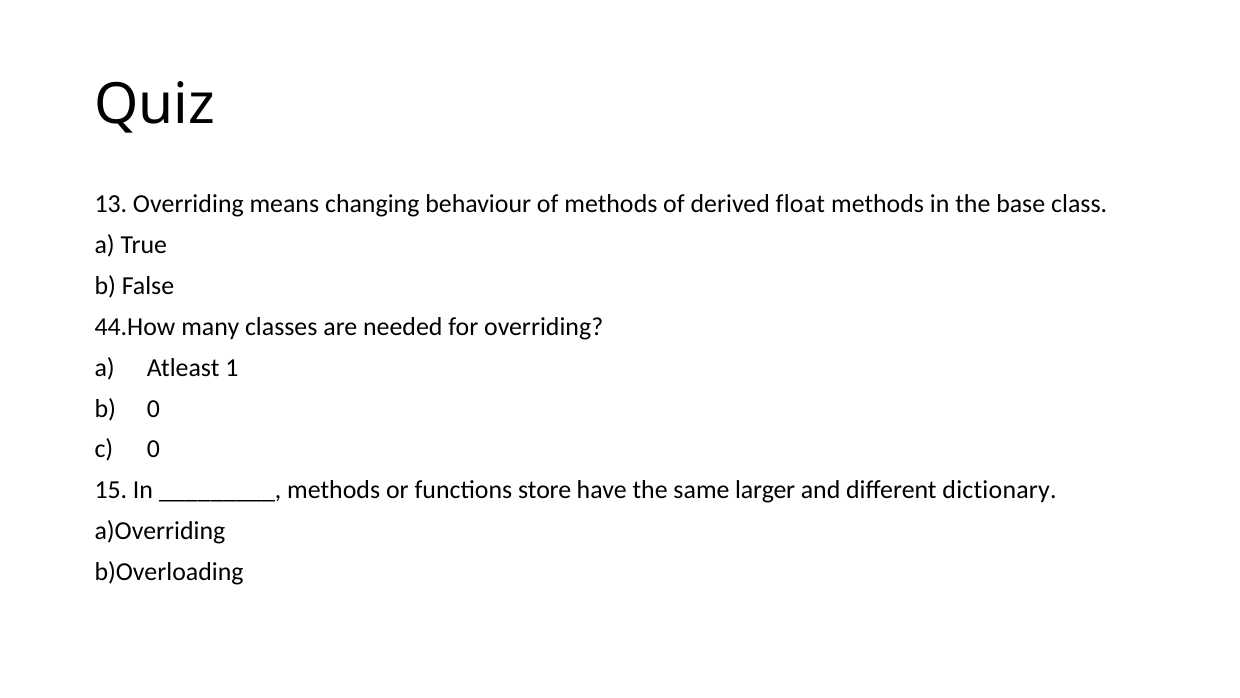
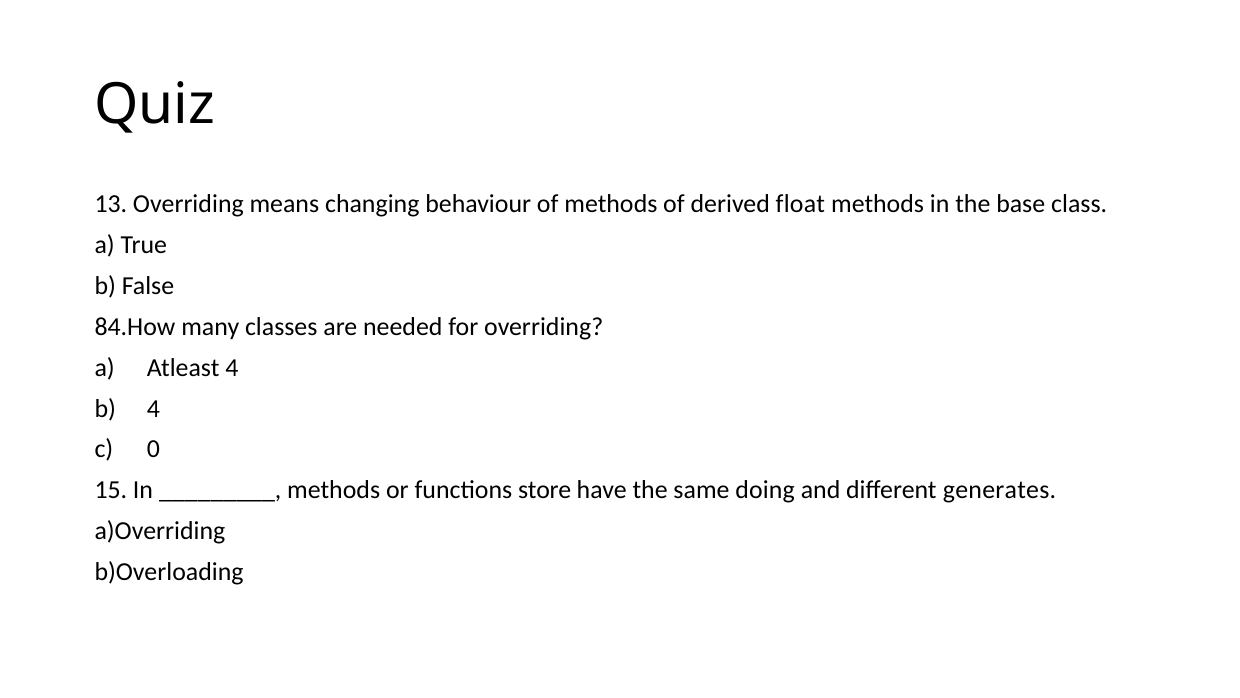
44.How: 44.How -> 84.How (135, 327)
Atleast 1: 1 -> 4 (232, 367)
b 0: 0 -> 4 (153, 408)
larger: larger -> doing (765, 490)
dictionary: dictionary -> generates (1000, 490)
